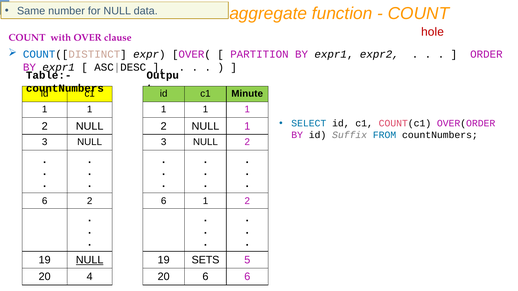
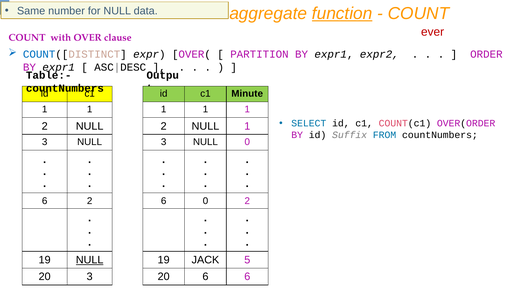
function underline: none -> present (342, 13)
hole: hole -> ever (433, 32)
NULL 2: 2 -> 0 (247, 142)
6 1: 1 -> 0 (205, 201)
SETS: SETS -> JACK (205, 260)
20 4: 4 -> 3 (90, 277)
